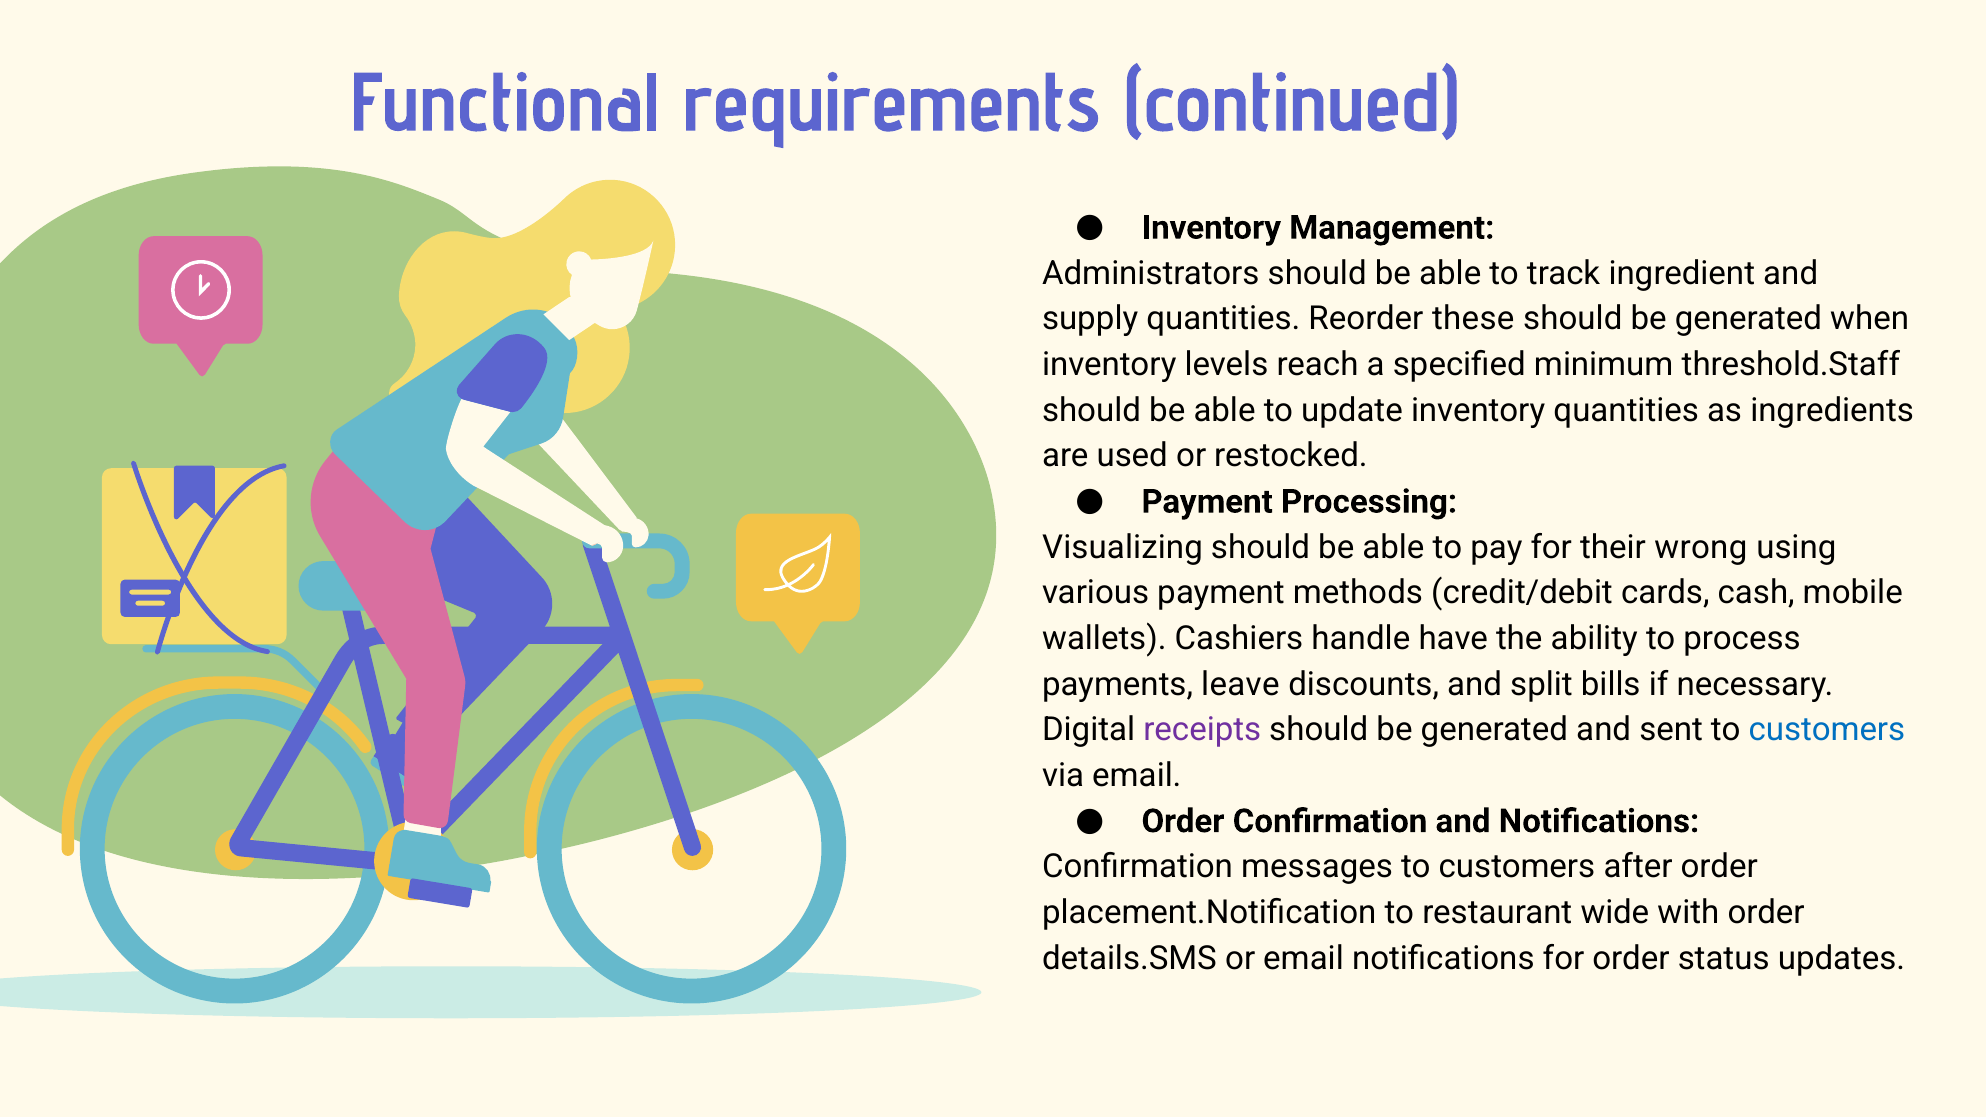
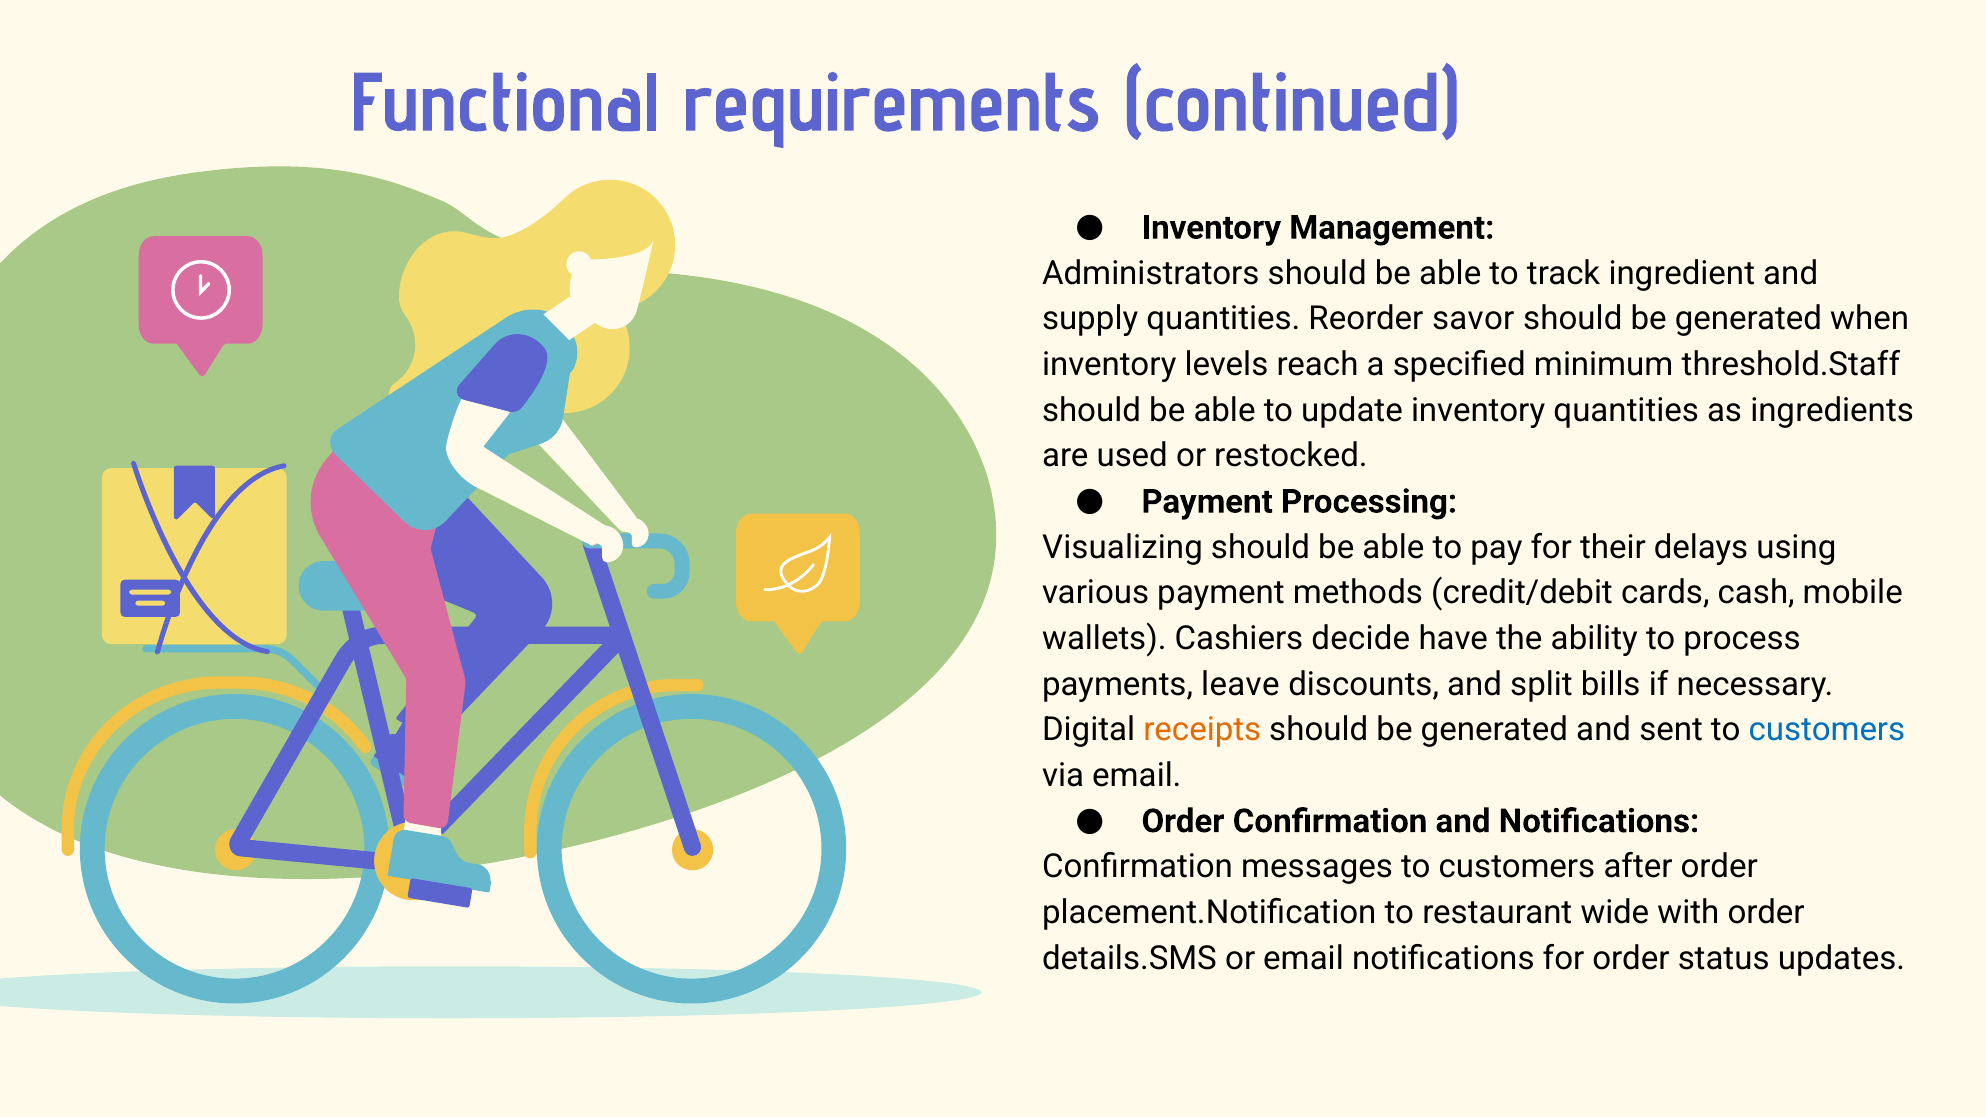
these: these -> savor (1473, 319)
wrong: wrong -> delays (1701, 547)
handle: handle -> decide (1361, 639)
receipts colour: purple -> orange (1202, 730)
